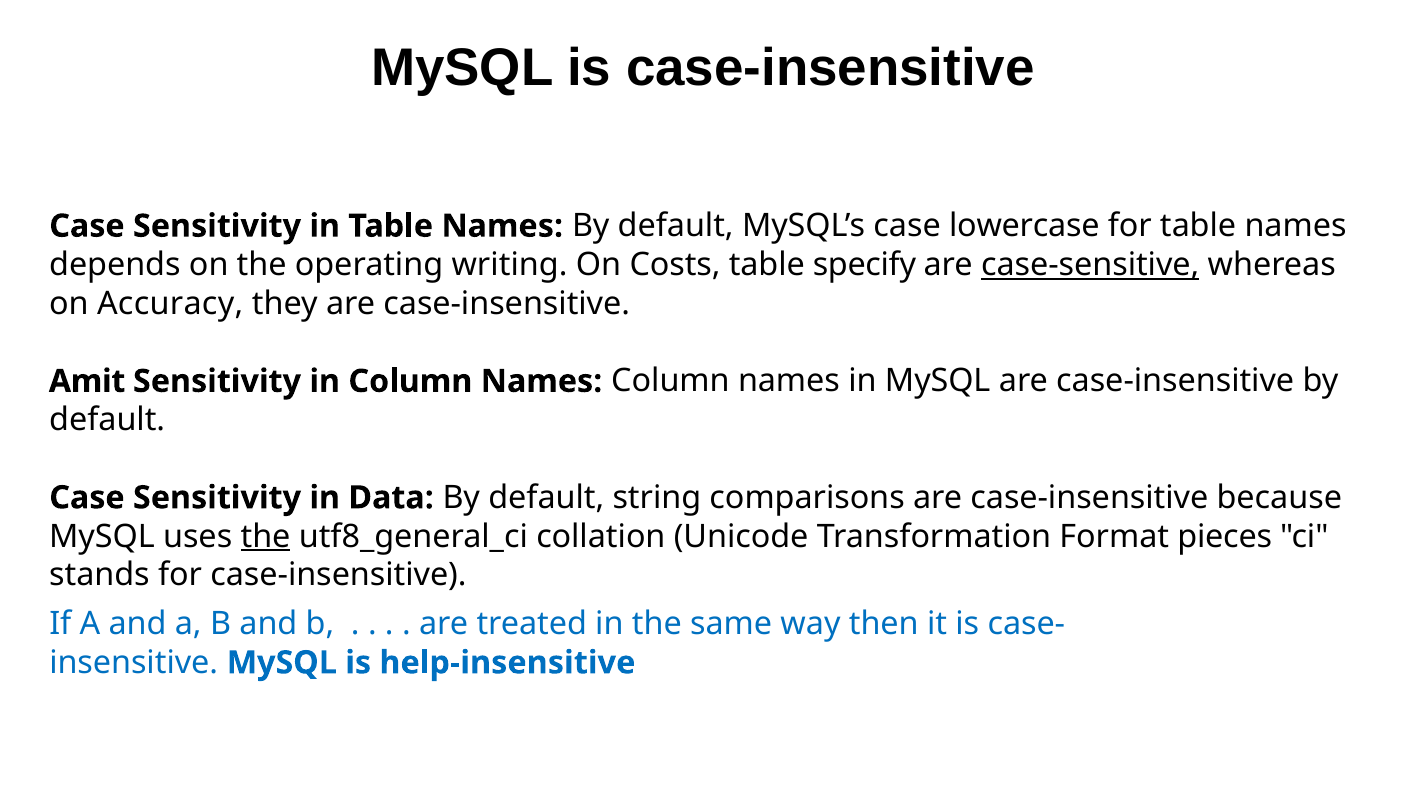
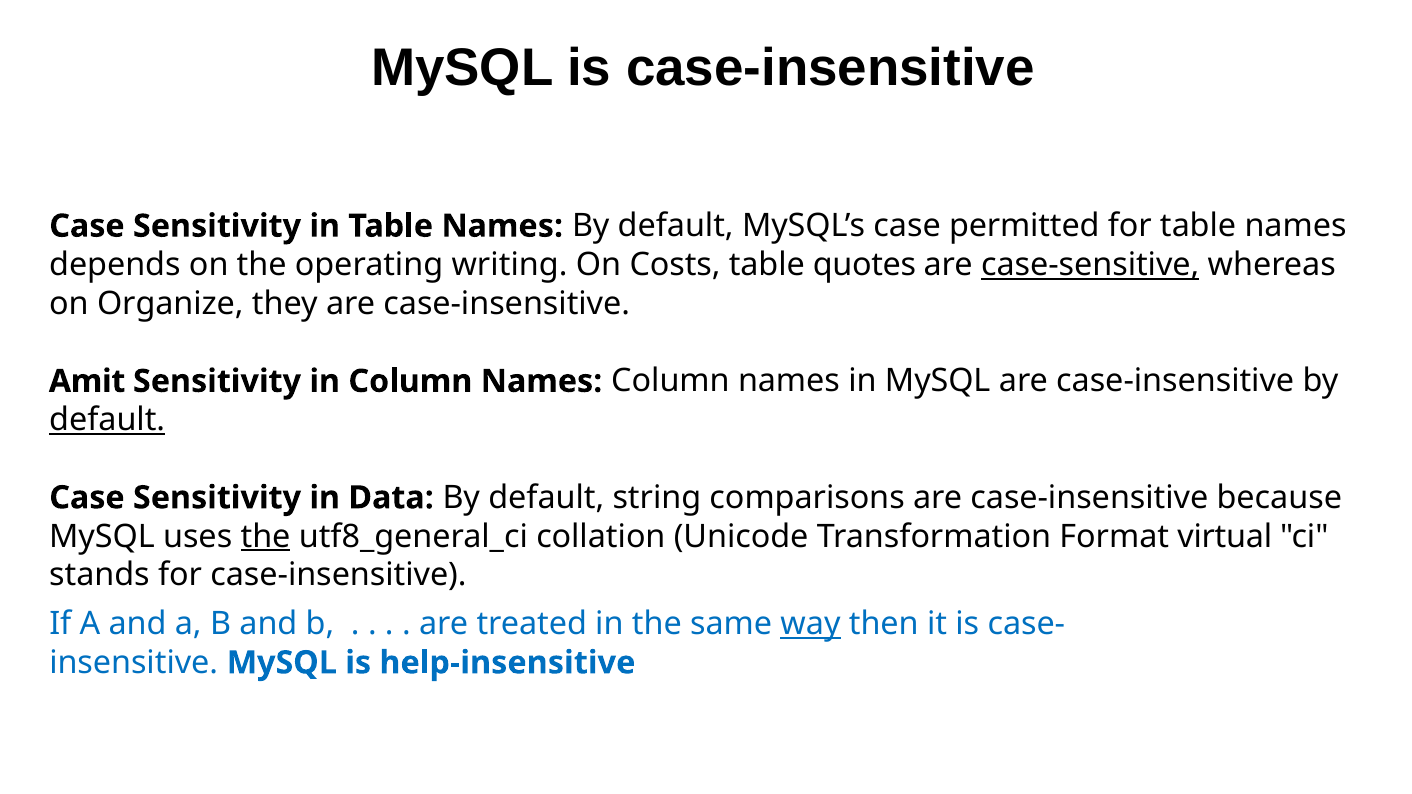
lowercase: lowercase -> permitted (1024, 226)
specify: specify -> quotes (864, 265)
Accuracy: Accuracy -> Organize (170, 304)
default underline: none -> present (107, 420)
pieces: pieces -> virtual (1225, 537)
way underline: none -> present (810, 624)
